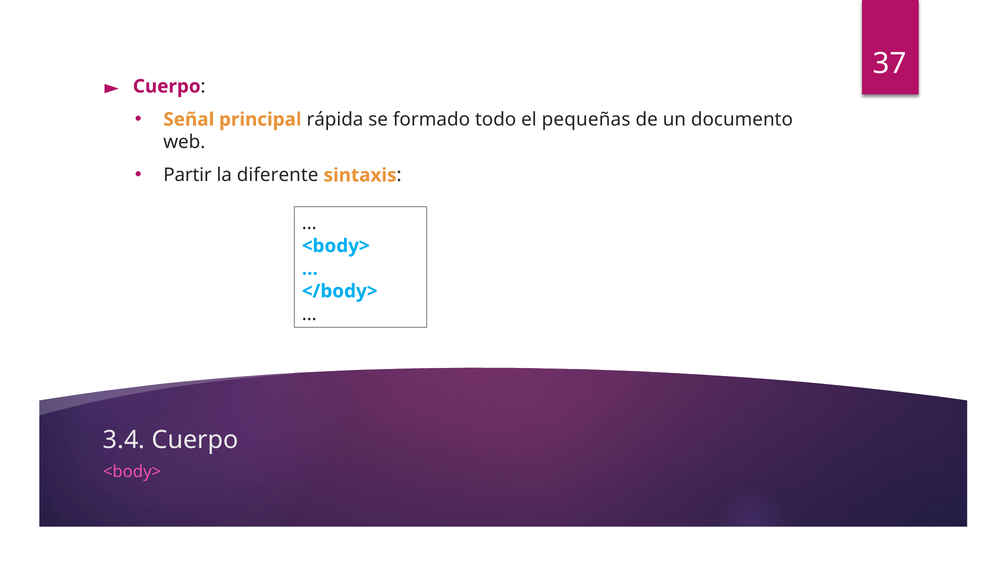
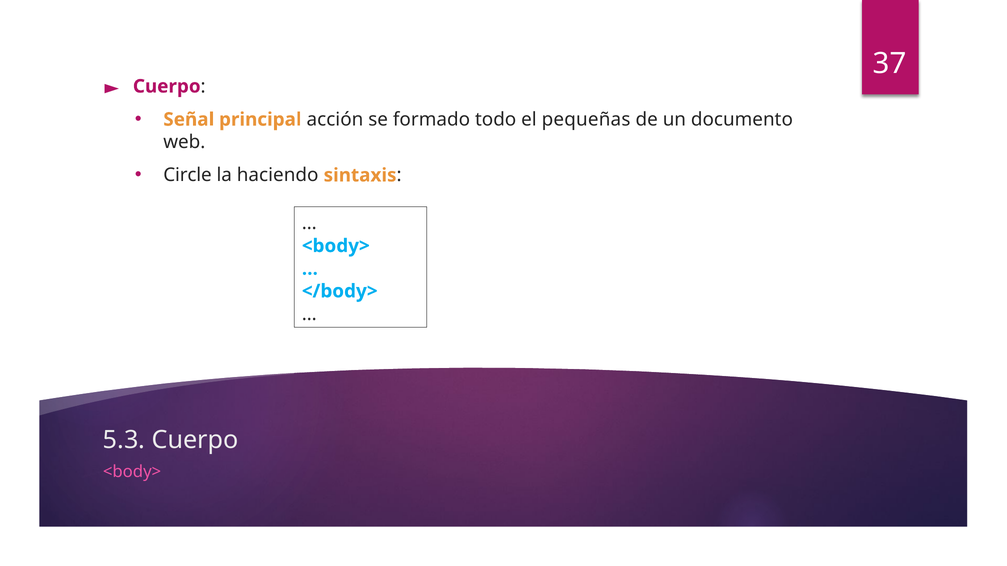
rápida: rápida -> acción (335, 120)
Partir: Partir -> Circle (188, 175)
diferente: diferente -> haciendo (278, 175)
3.4: 3.4 -> 5.3 (124, 440)
